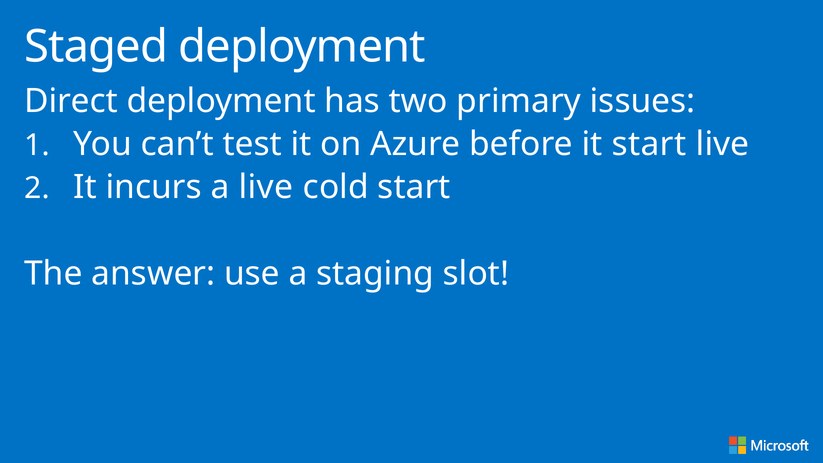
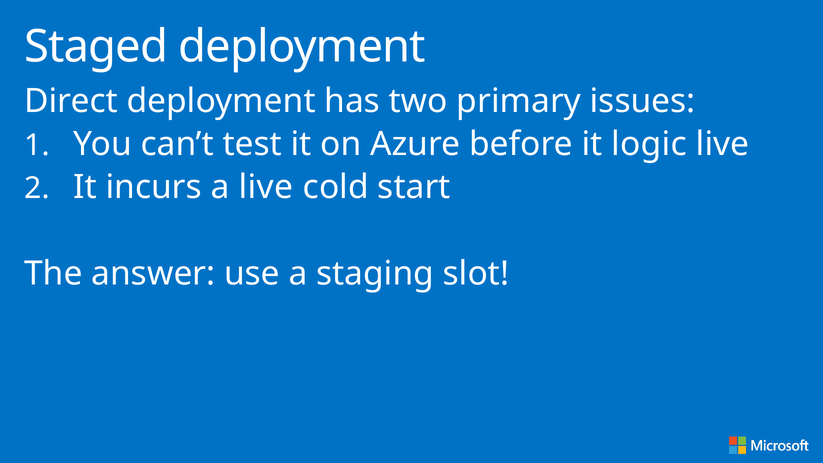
it start: start -> logic (649, 144)
